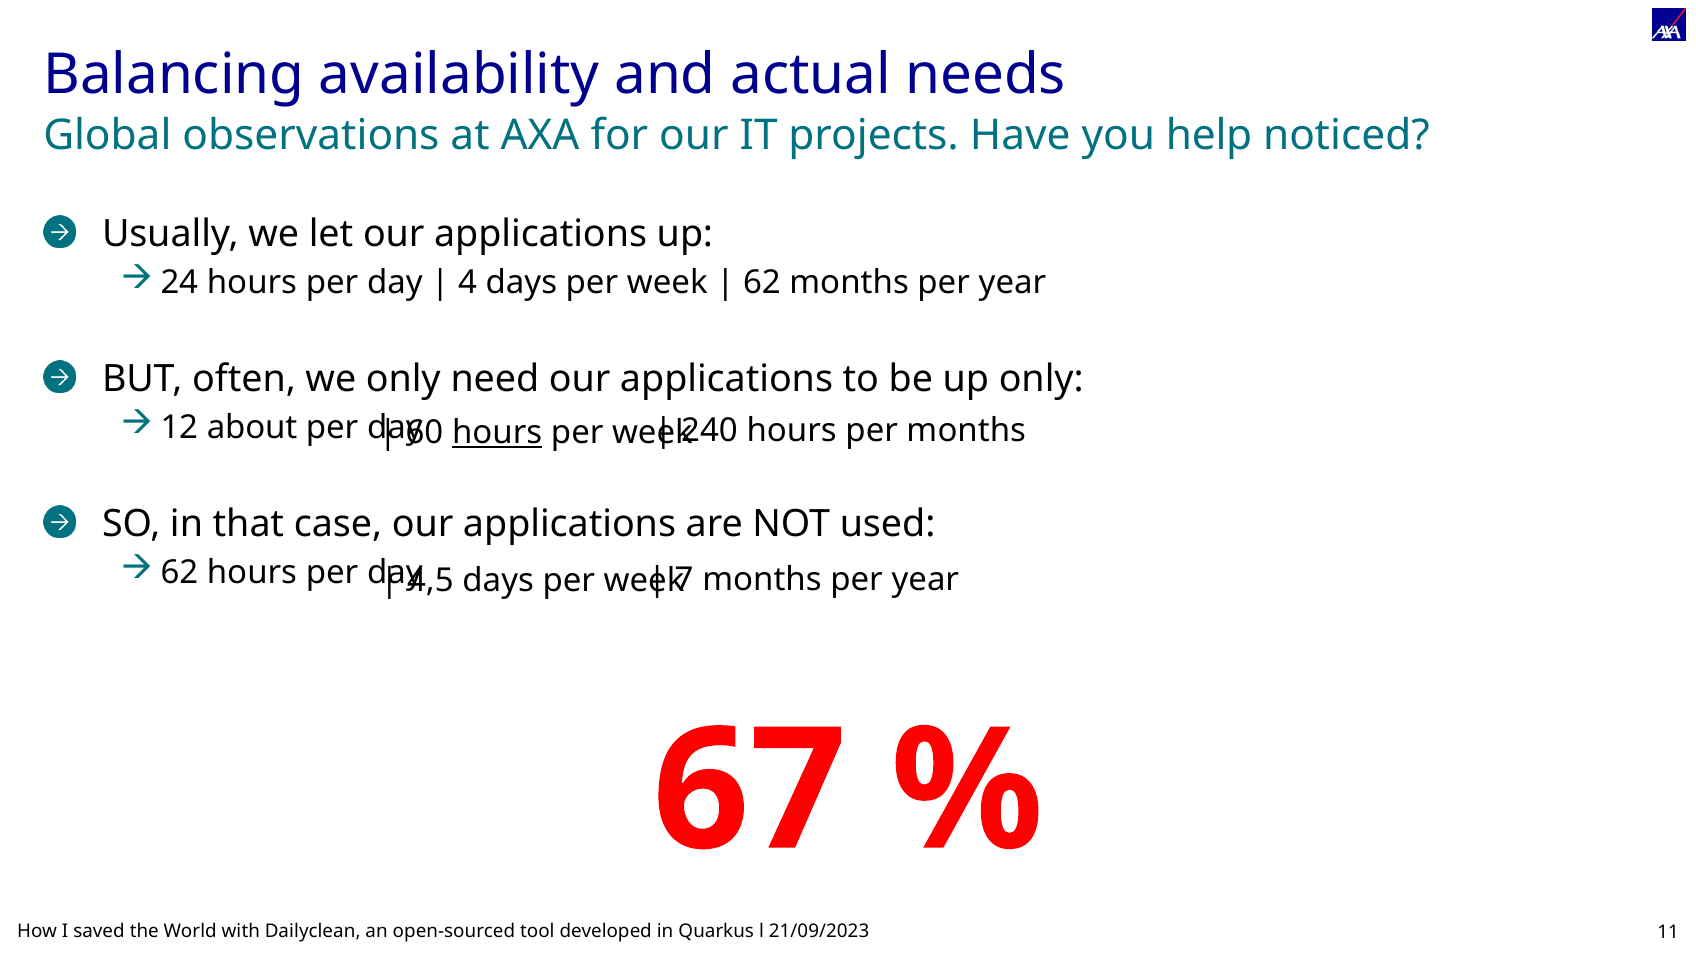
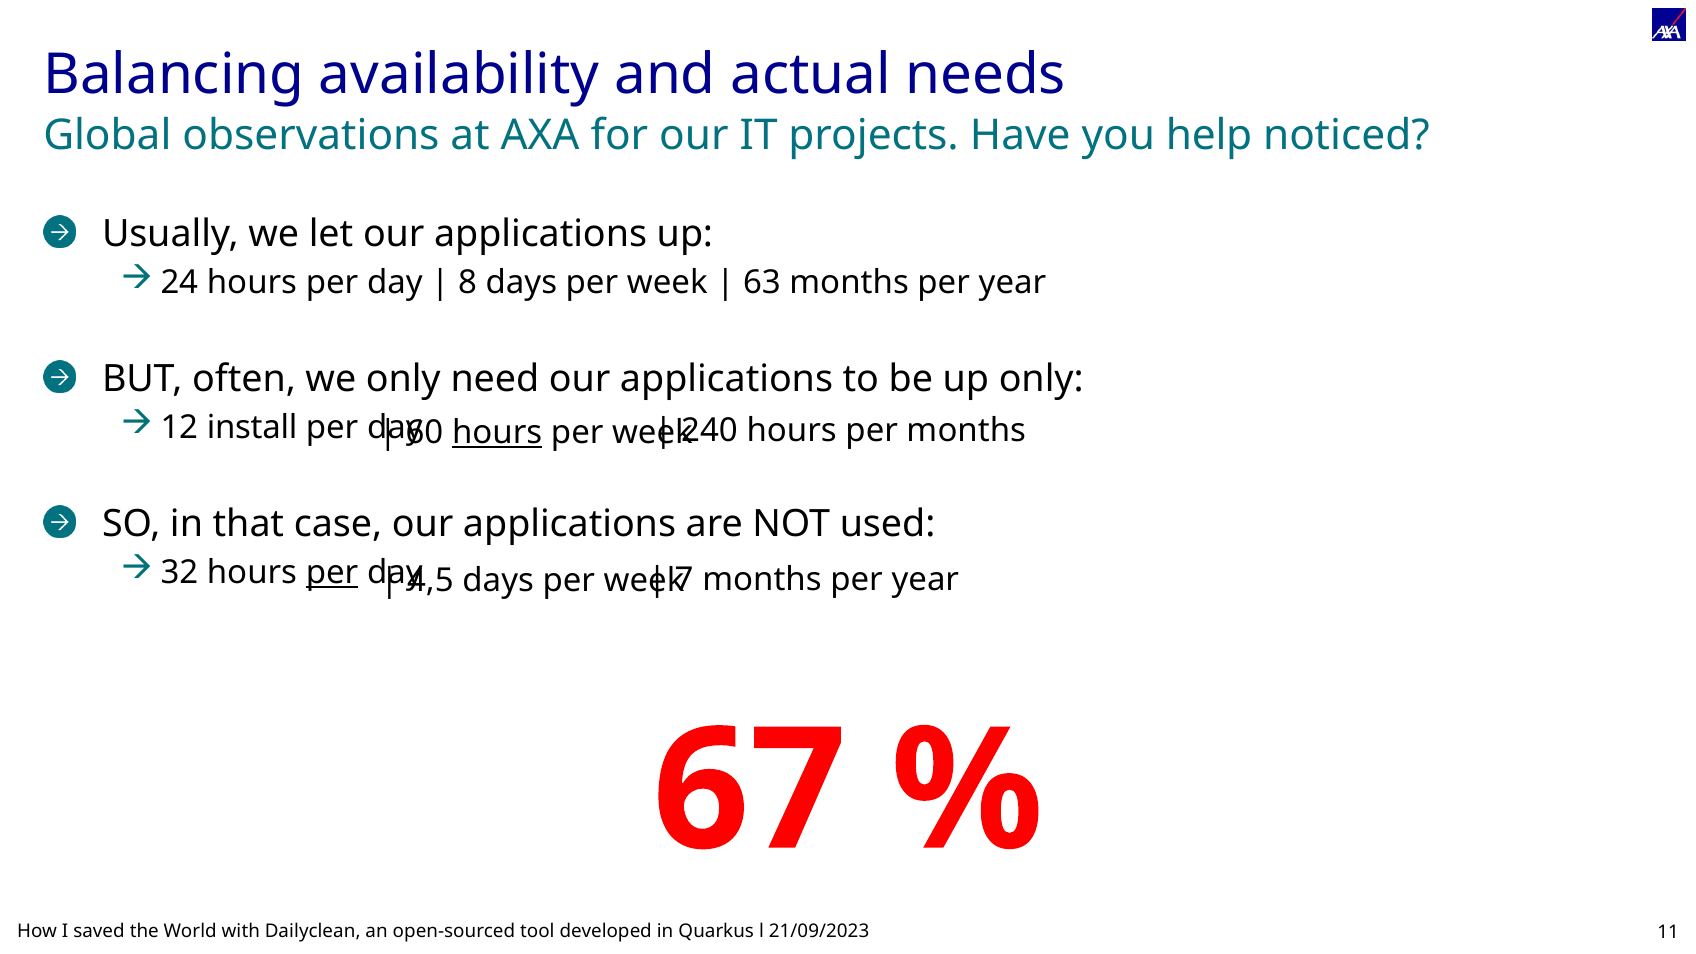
4: 4 -> 8 (467, 283)
62: 62 -> 63 (762, 283)
about: about -> install (252, 428)
62: 62 -> 32 (179, 573)
per underline: none -> present (332, 573)
